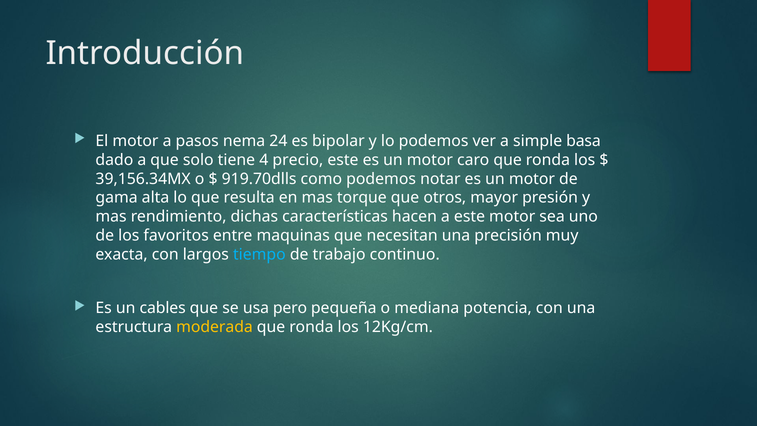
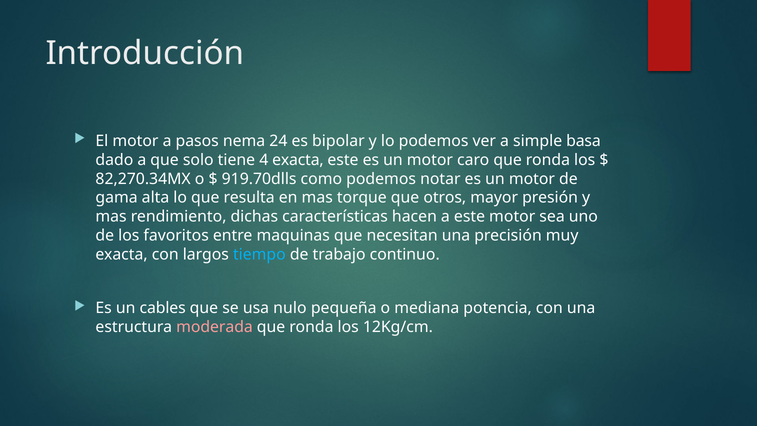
4 precio: precio -> exacta (298, 160)
39,156.34MX: 39,156.34MX -> 82,270.34MX (143, 179)
pero: pero -> nulo (290, 308)
moderada colour: yellow -> pink (214, 327)
